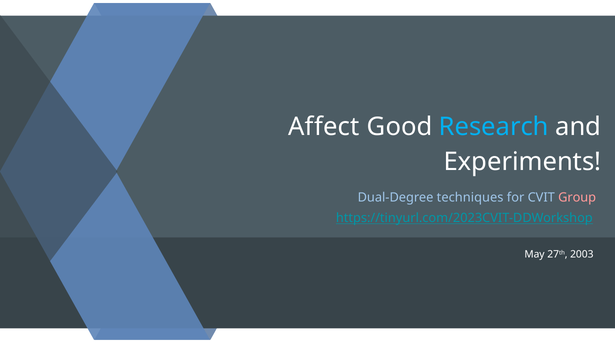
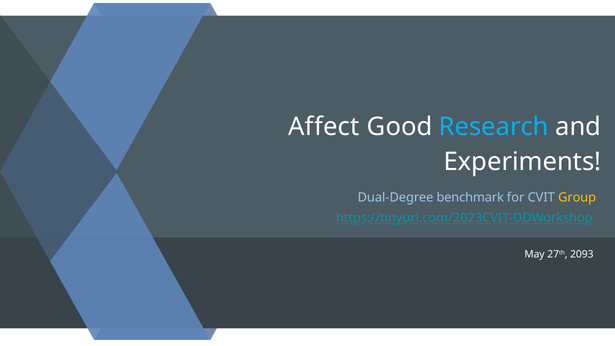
techniques: techniques -> benchmark (470, 198)
Group colour: pink -> yellow (577, 198)
2003: 2003 -> 2093 (582, 254)
